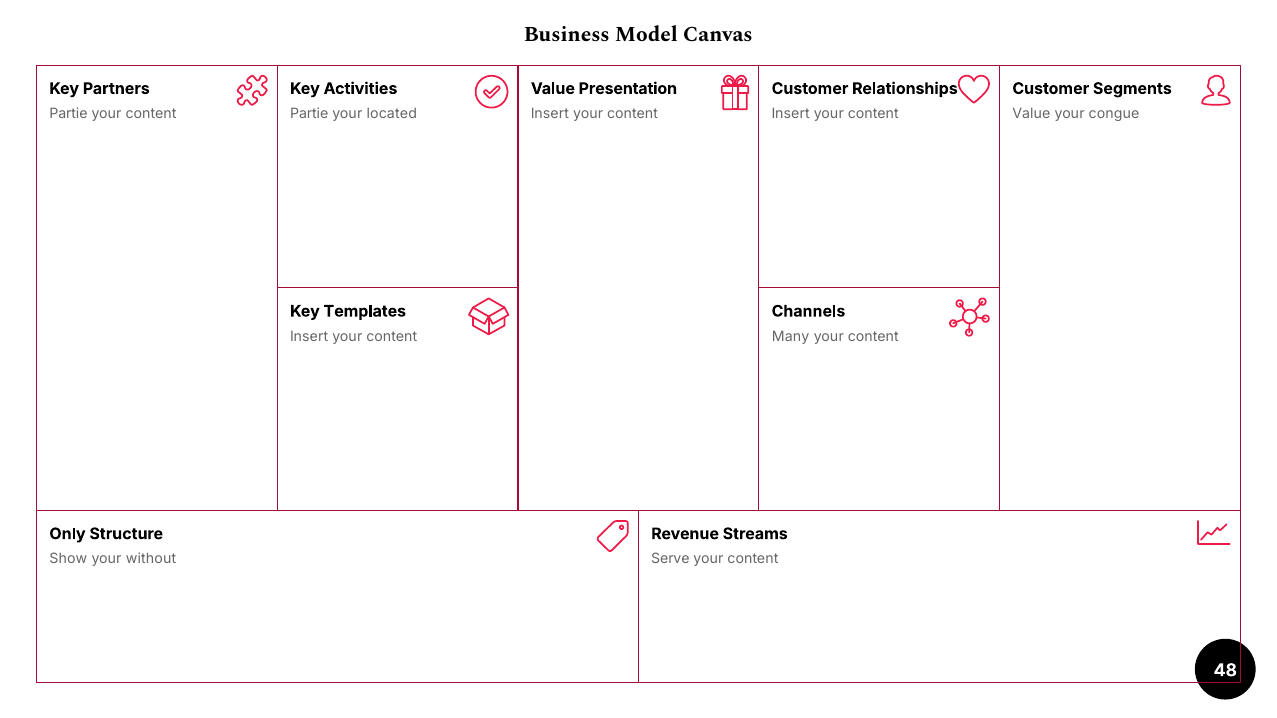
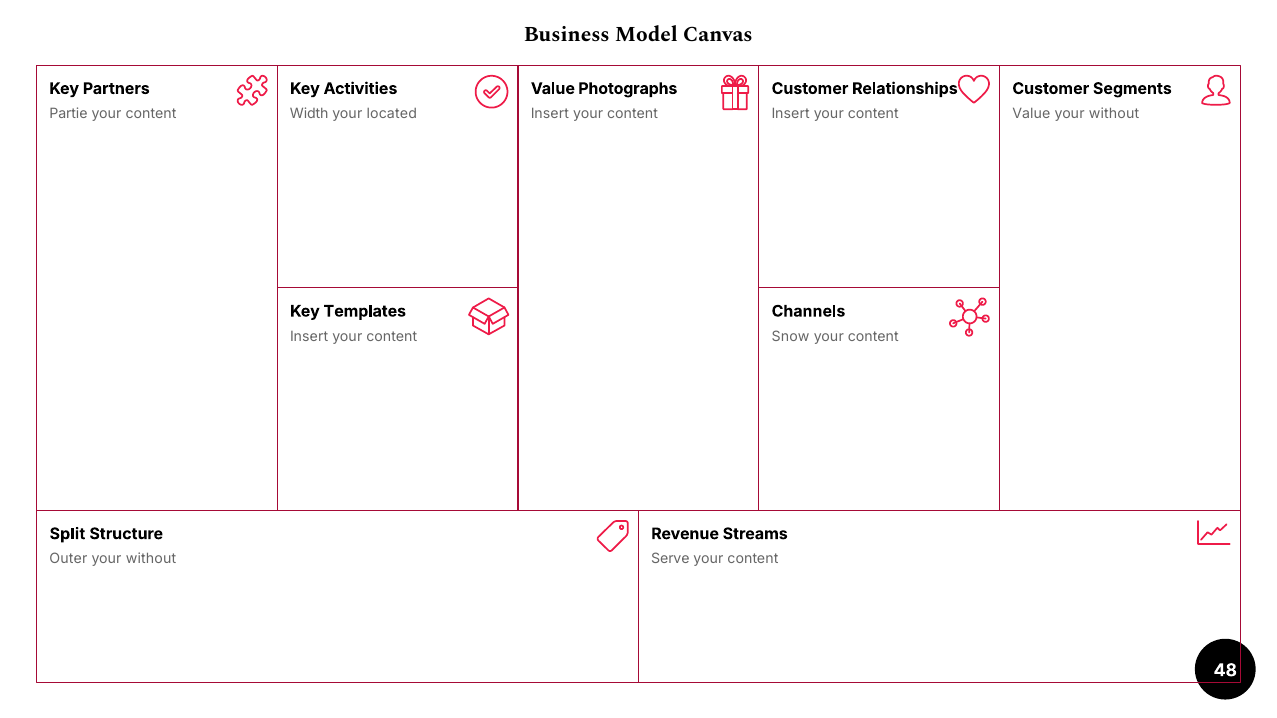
Presentation: Presentation -> Photographs (628, 89)
Partie: Partie -> Width (309, 114)
congue: congue -> without (1114, 114)
Many: Many -> Snow (791, 336)
Only: Only -> Split (67, 534)
Show: Show -> Outer (68, 559)
